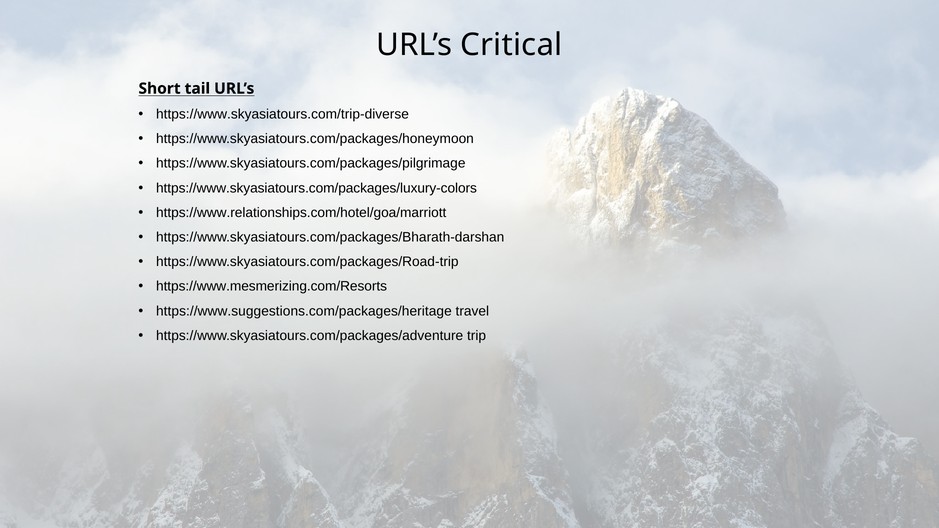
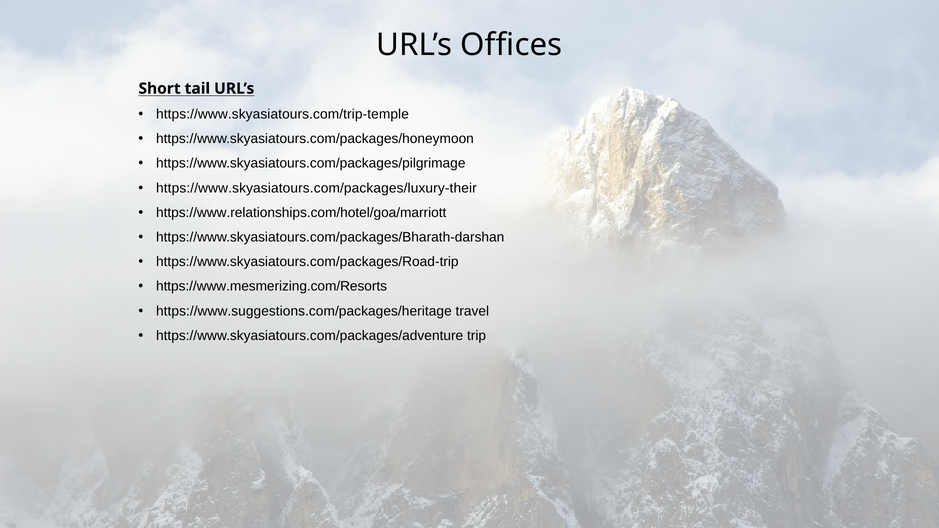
Critical: Critical -> Offices (511, 45)
https://www.skyasiatours.com/trip-diverse: https://www.skyasiatours.com/trip-diverse -> https://www.skyasiatours.com/trip-temple (282, 114)
https://www.skyasiatours.com/packages/luxury-colors: https://www.skyasiatours.com/packages/luxury-colors -> https://www.skyasiatours.com/packages/luxury-their (316, 188)
